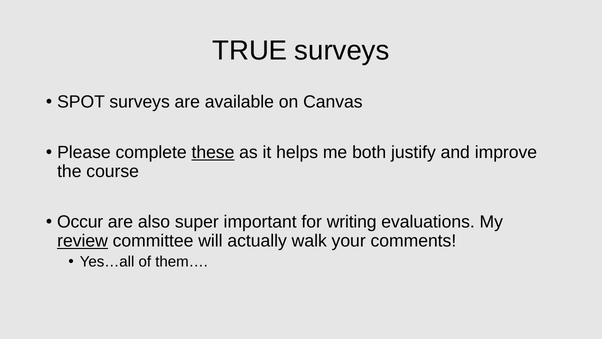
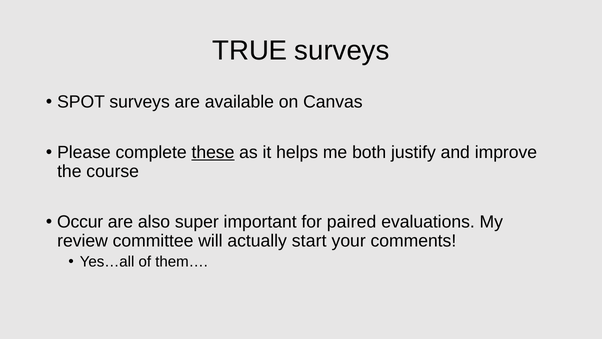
writing: writing -> paired (352, 222)
review underline: present -> none (83, 241)
walk: walk -> start (309, 241)
